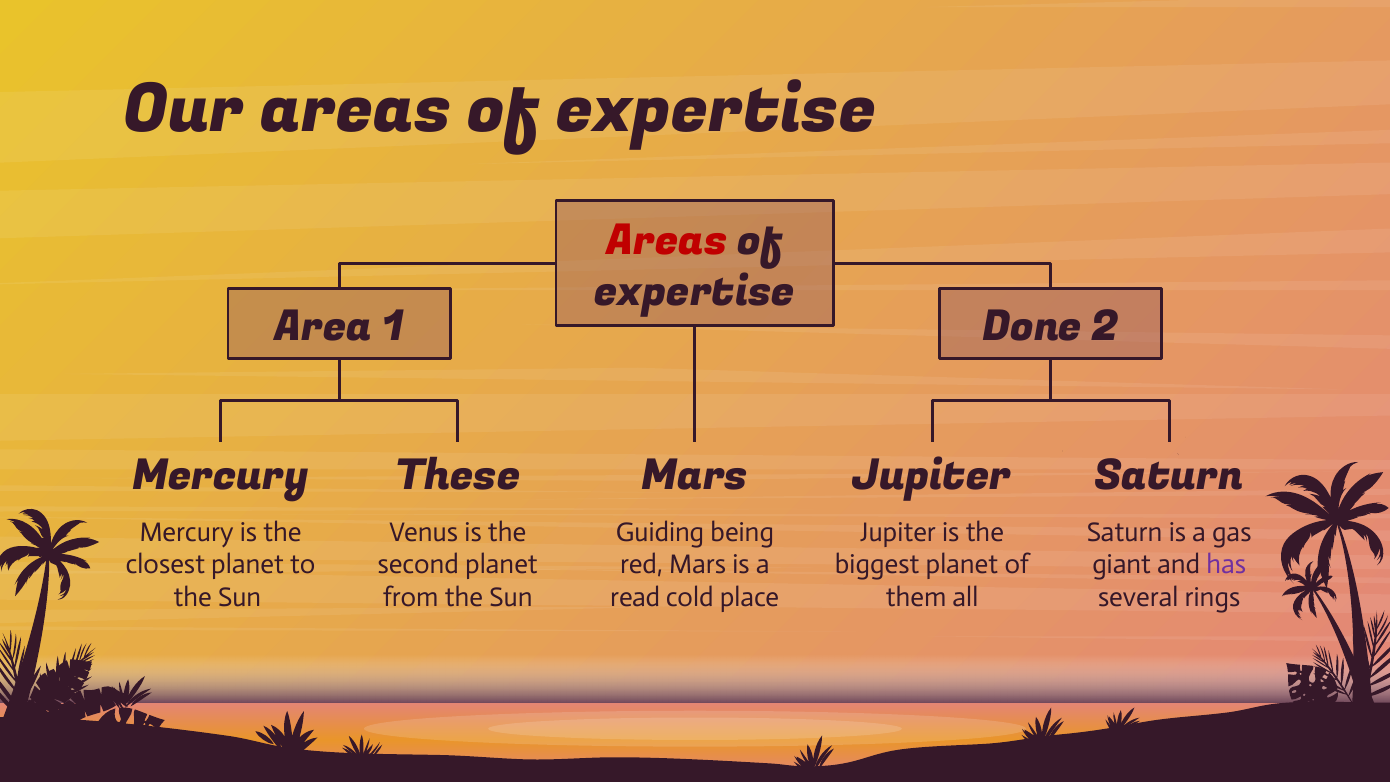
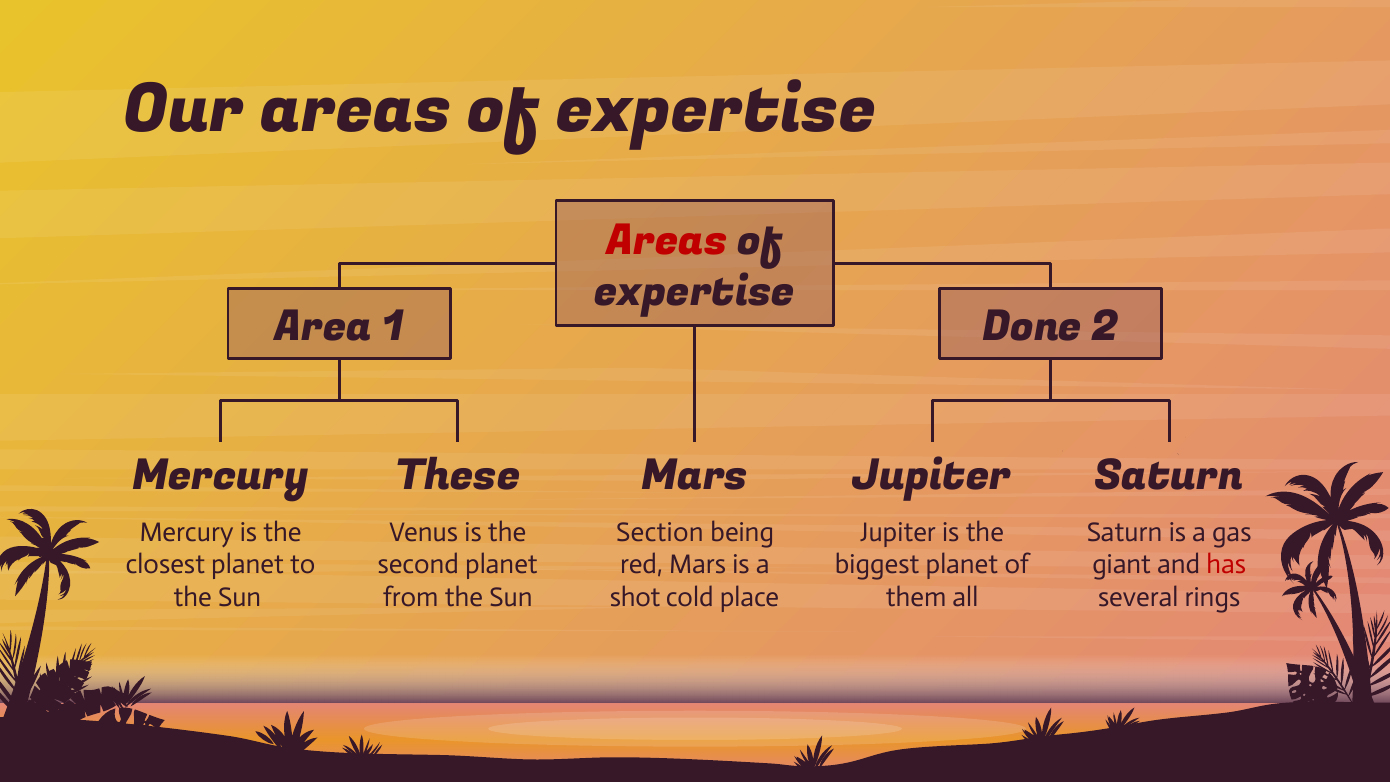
Guiding: Guiding -> Section (660, 532)
has colour: purple -> red (1226, 565)
read: read -> shot (635, 597)
